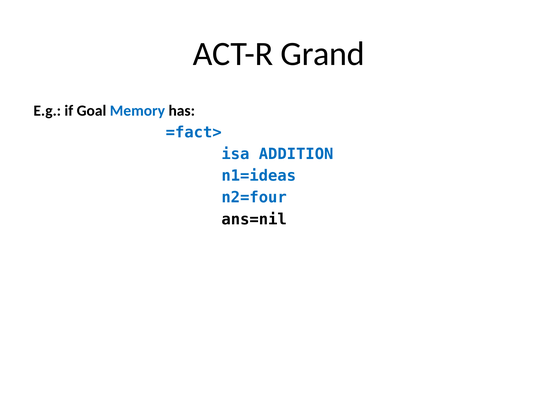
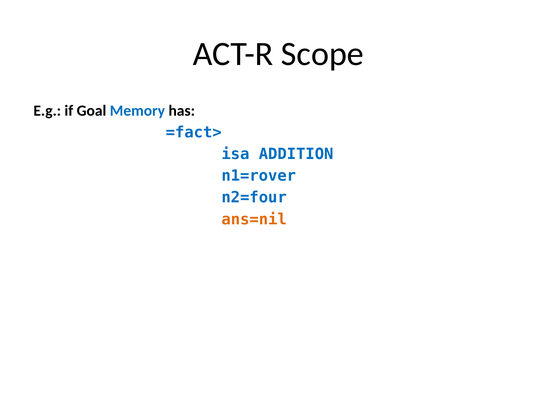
Grand: Grand -> Scope (322, 54)
n1=ideas: n1=ideas -> n1=rover (259, 176)
ans=nil colour: black -> orange (254, 219)
